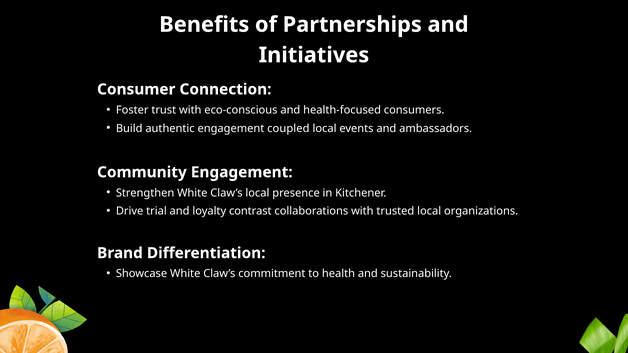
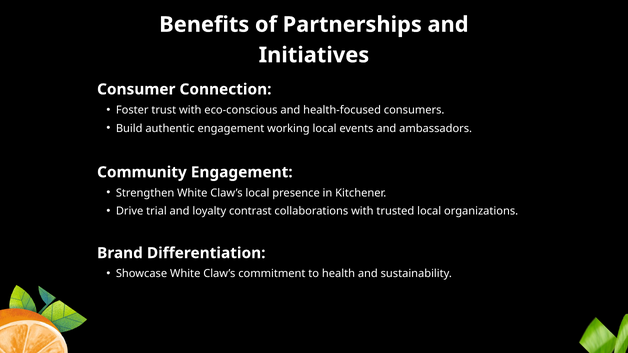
coupled: coupled -> working (288, 129)
